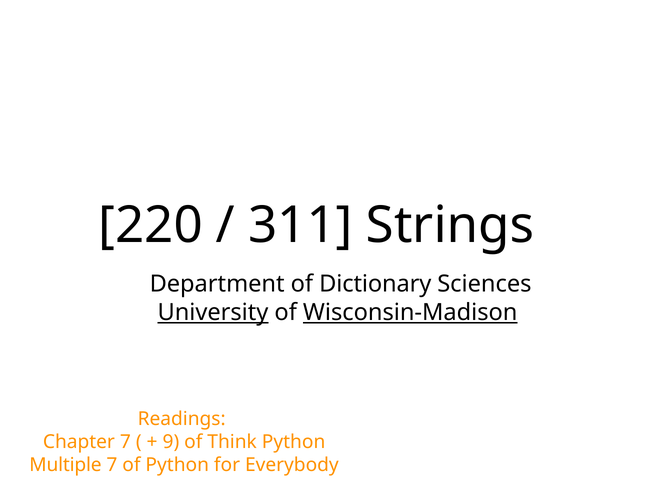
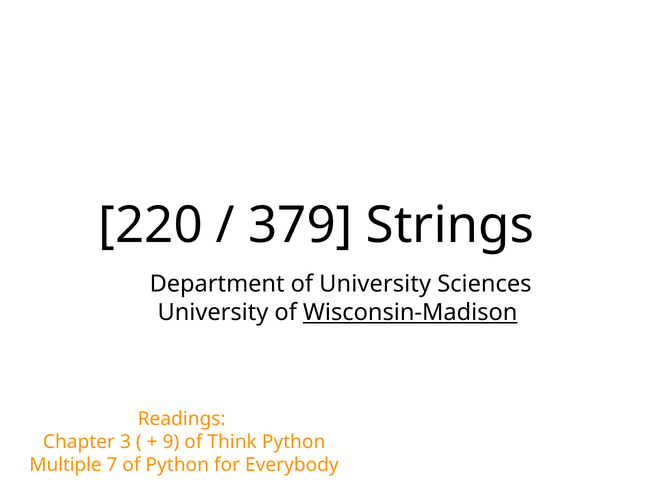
311: 311 -> 379 (301, 225)
of Dictionary: Dictionary -> University (375, 284)
University underline: present -> none (213, 312)
Chapter 7: 7 -> 3 (125, 441)
